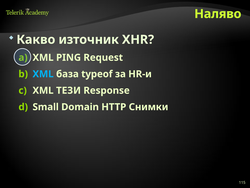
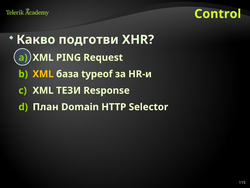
Наляво: Наляво -> Control (218, 14)
източник: източник -> подготви (89, 40)
XML colour: light blue -> yellow (43, 74)
Small: Small -> План (46, 107)
Снимки: Снимки -> Selector (148, 107)
